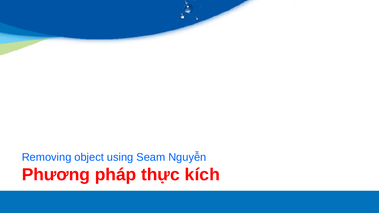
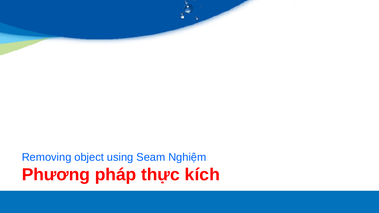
Nguyễn: Nguyễn -> Nghiệm (187, 157)
